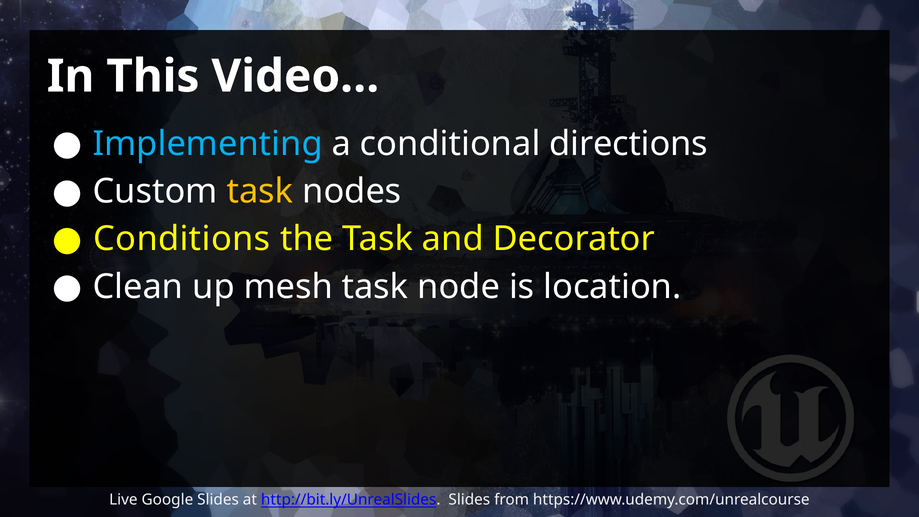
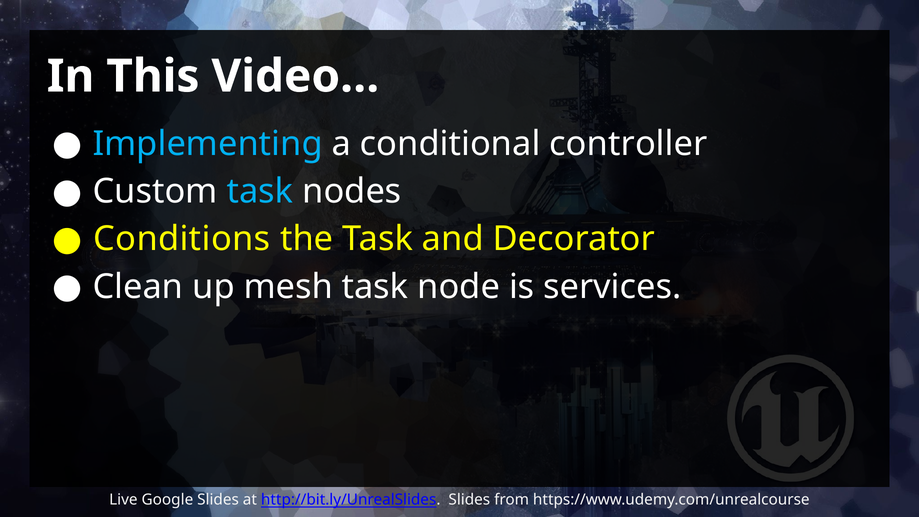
directions: directions -> controller (628, 144)
task colour: yellow -> light blue (260, 192)
location: location -> services (612, 287)
